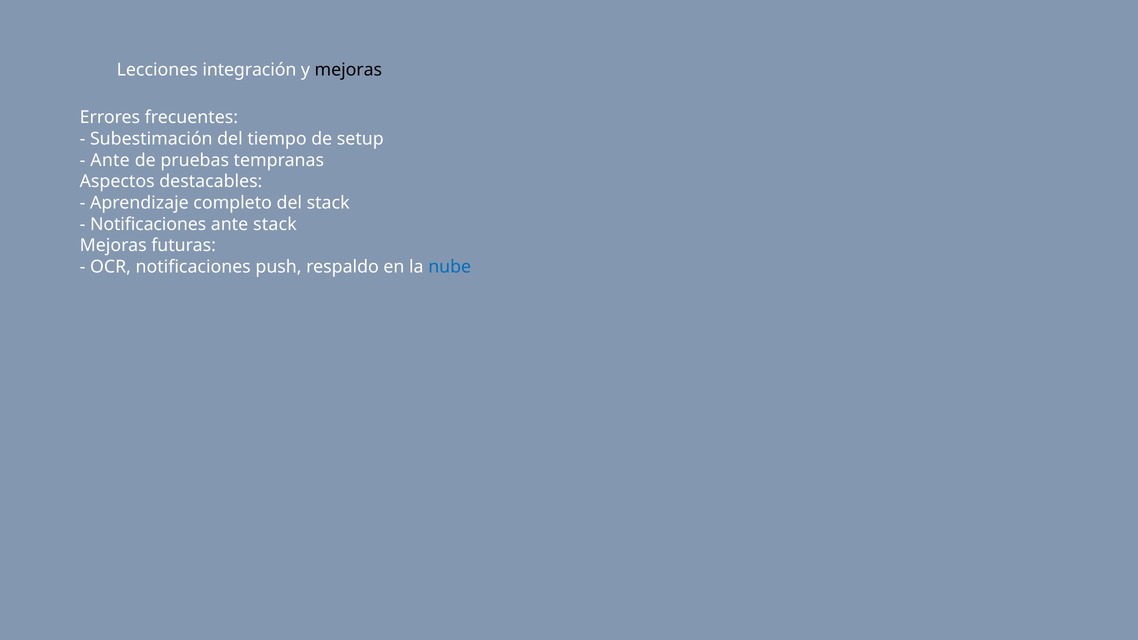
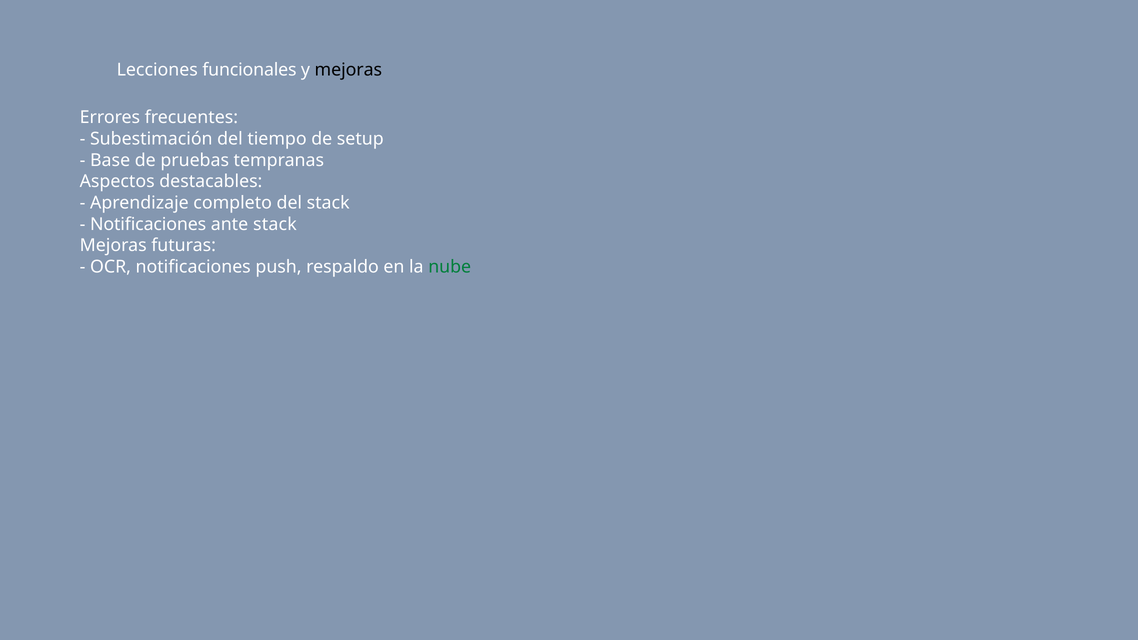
integración: integración -> funcionales (249, 70)
Ante: Ante -> Base (110, 160)
nube colour: blue -> green (450, 267)
